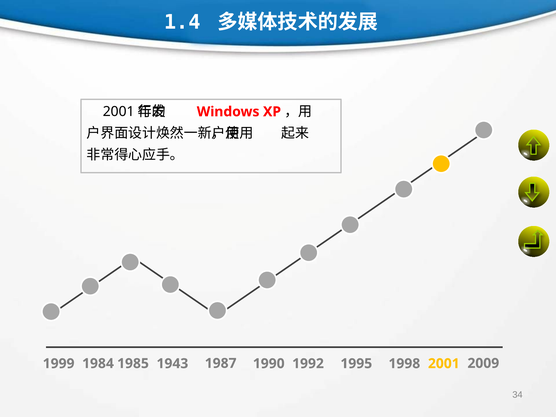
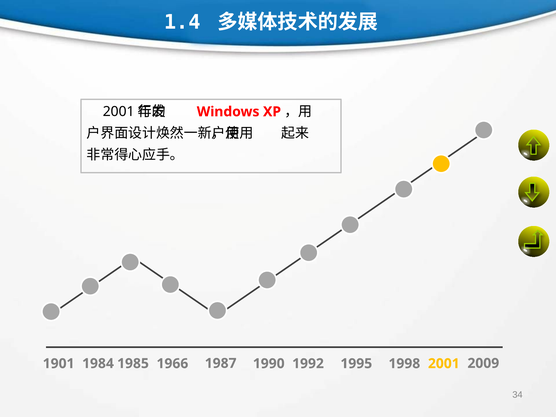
1999: 1999 -> 1901 (59, 364)
1943: 1943 -> 1966 (172, 364)
